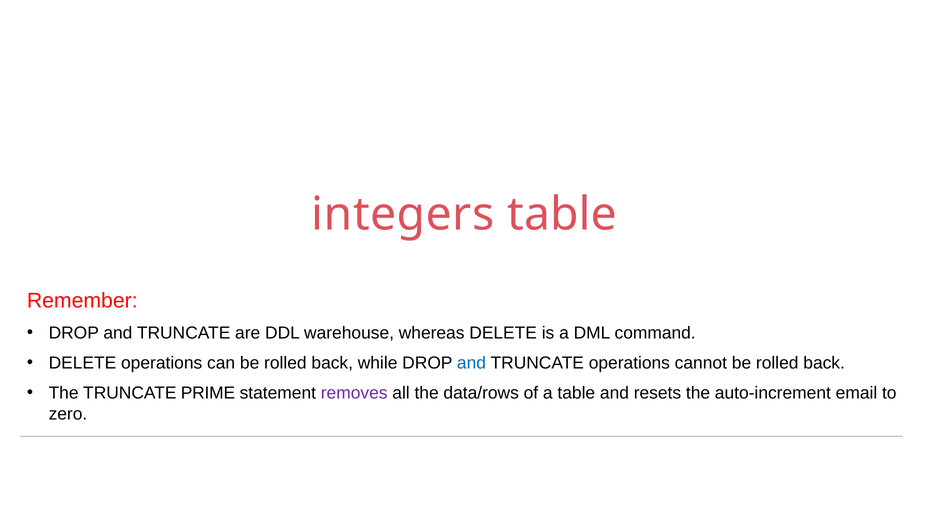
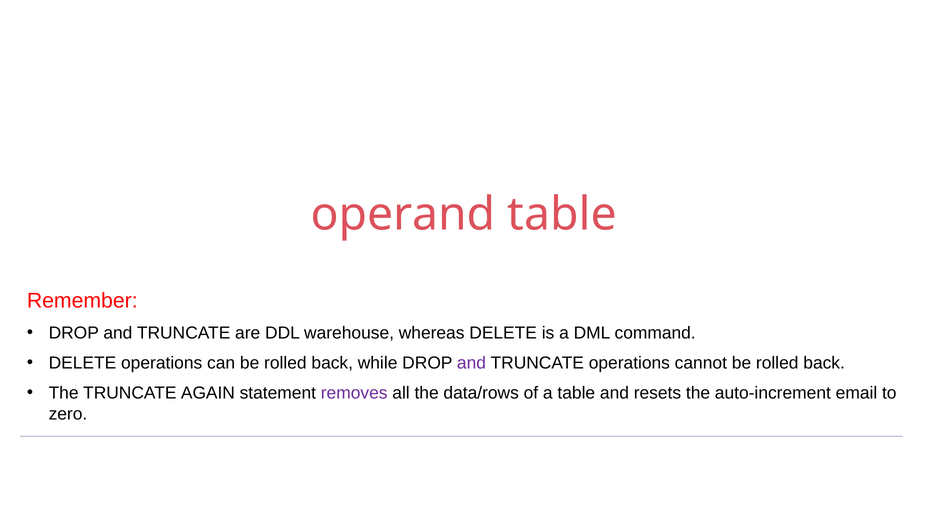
integers: integers -> operand (403, 214)
and colour: blue -> purple (471, 363)
PRIME: PRIME -> AGAIN (208, 393)
